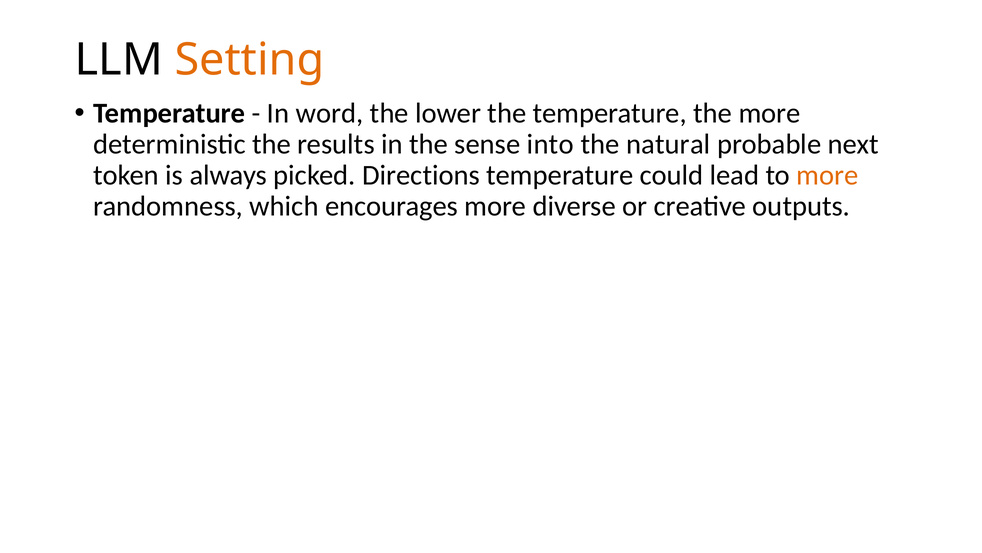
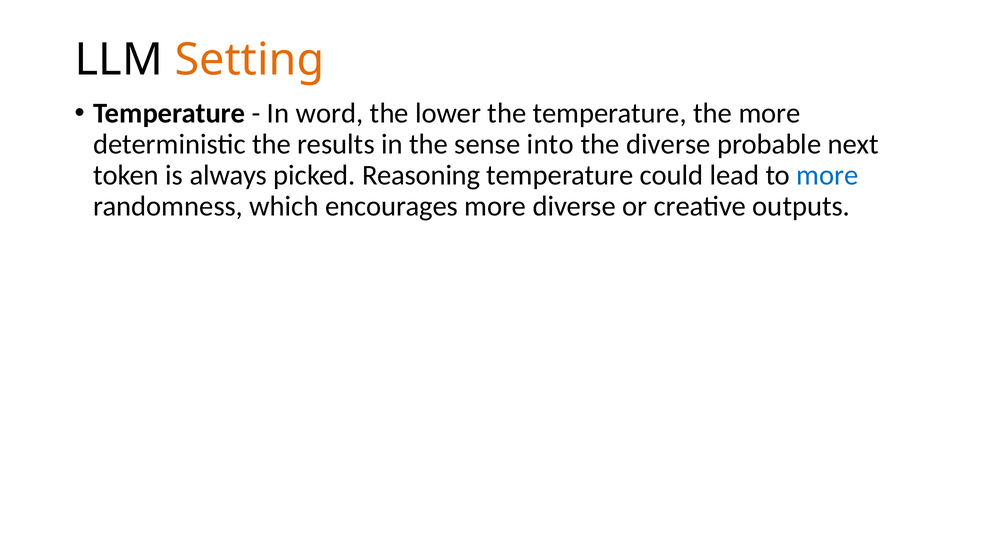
the natural: natural -> diverse (668, 144)
Directions: Directions -> Reasoning (421, 175)
more colour: orange -> blue (827, 175)
